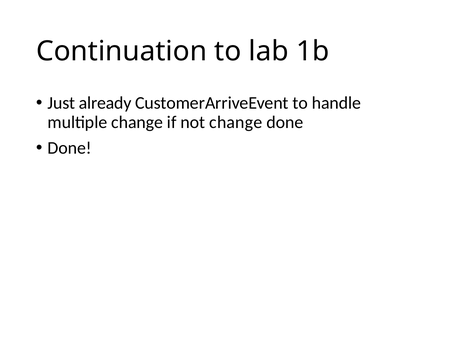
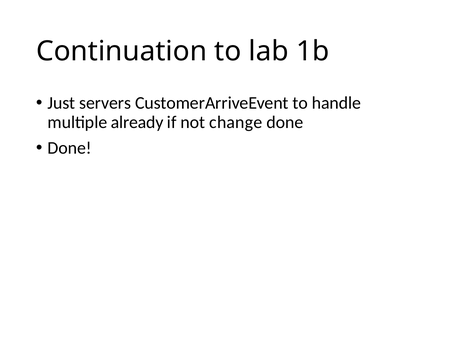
already: already -> servers (105, 103)
multiple change: change -> already (137, 122)
